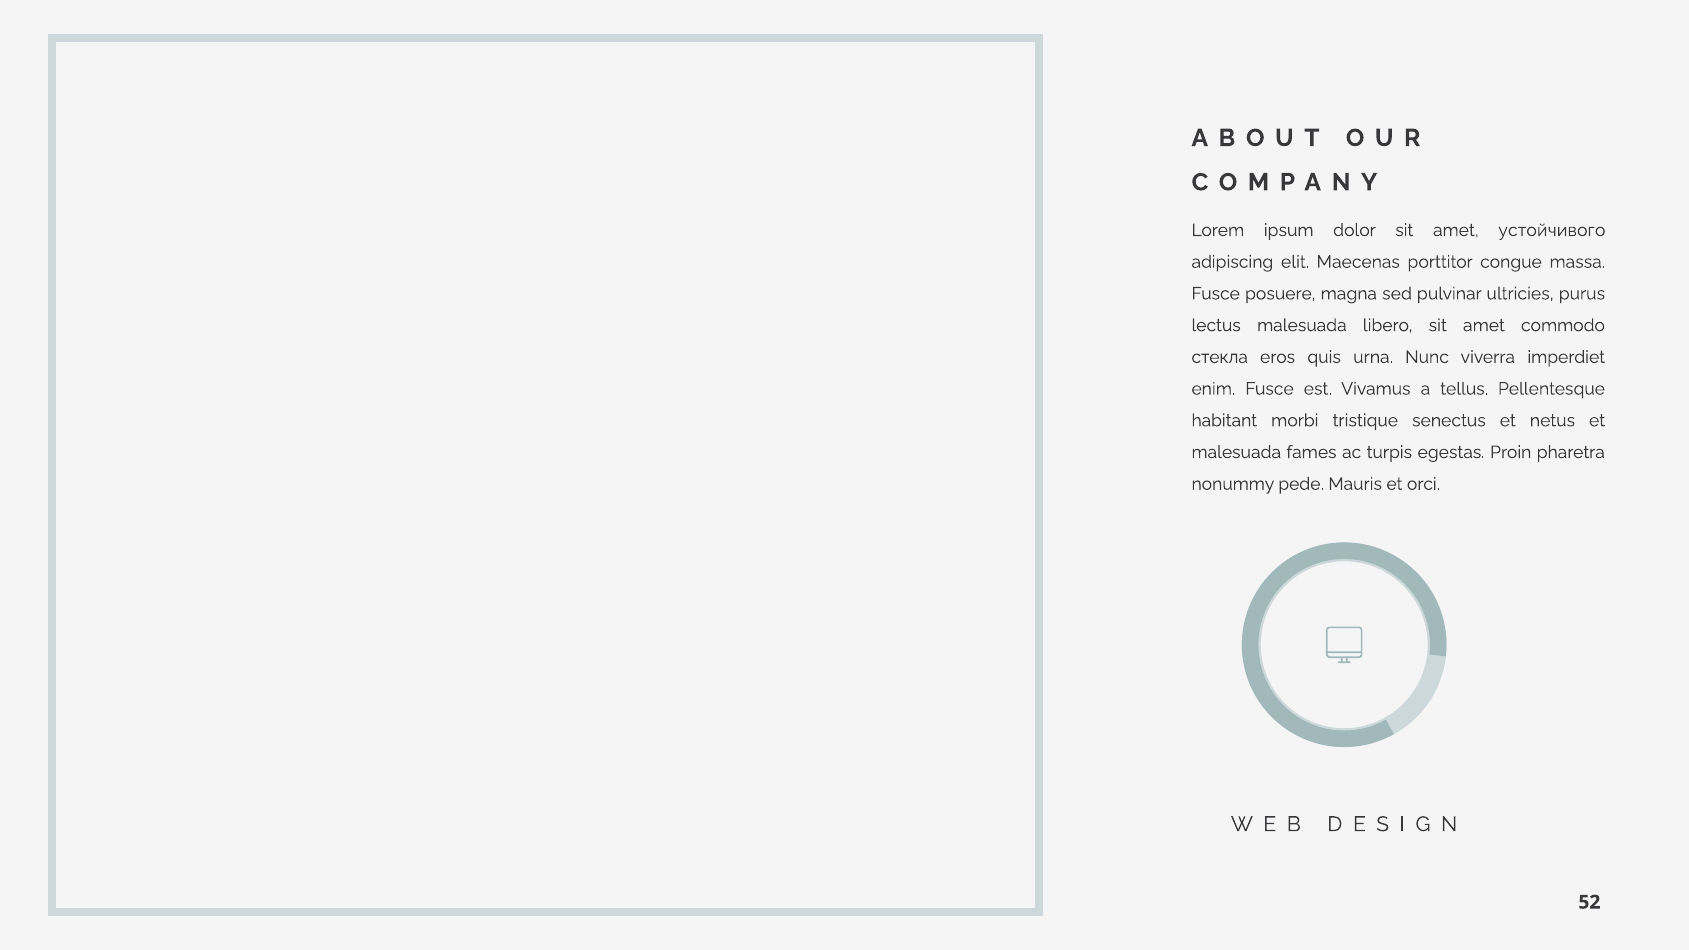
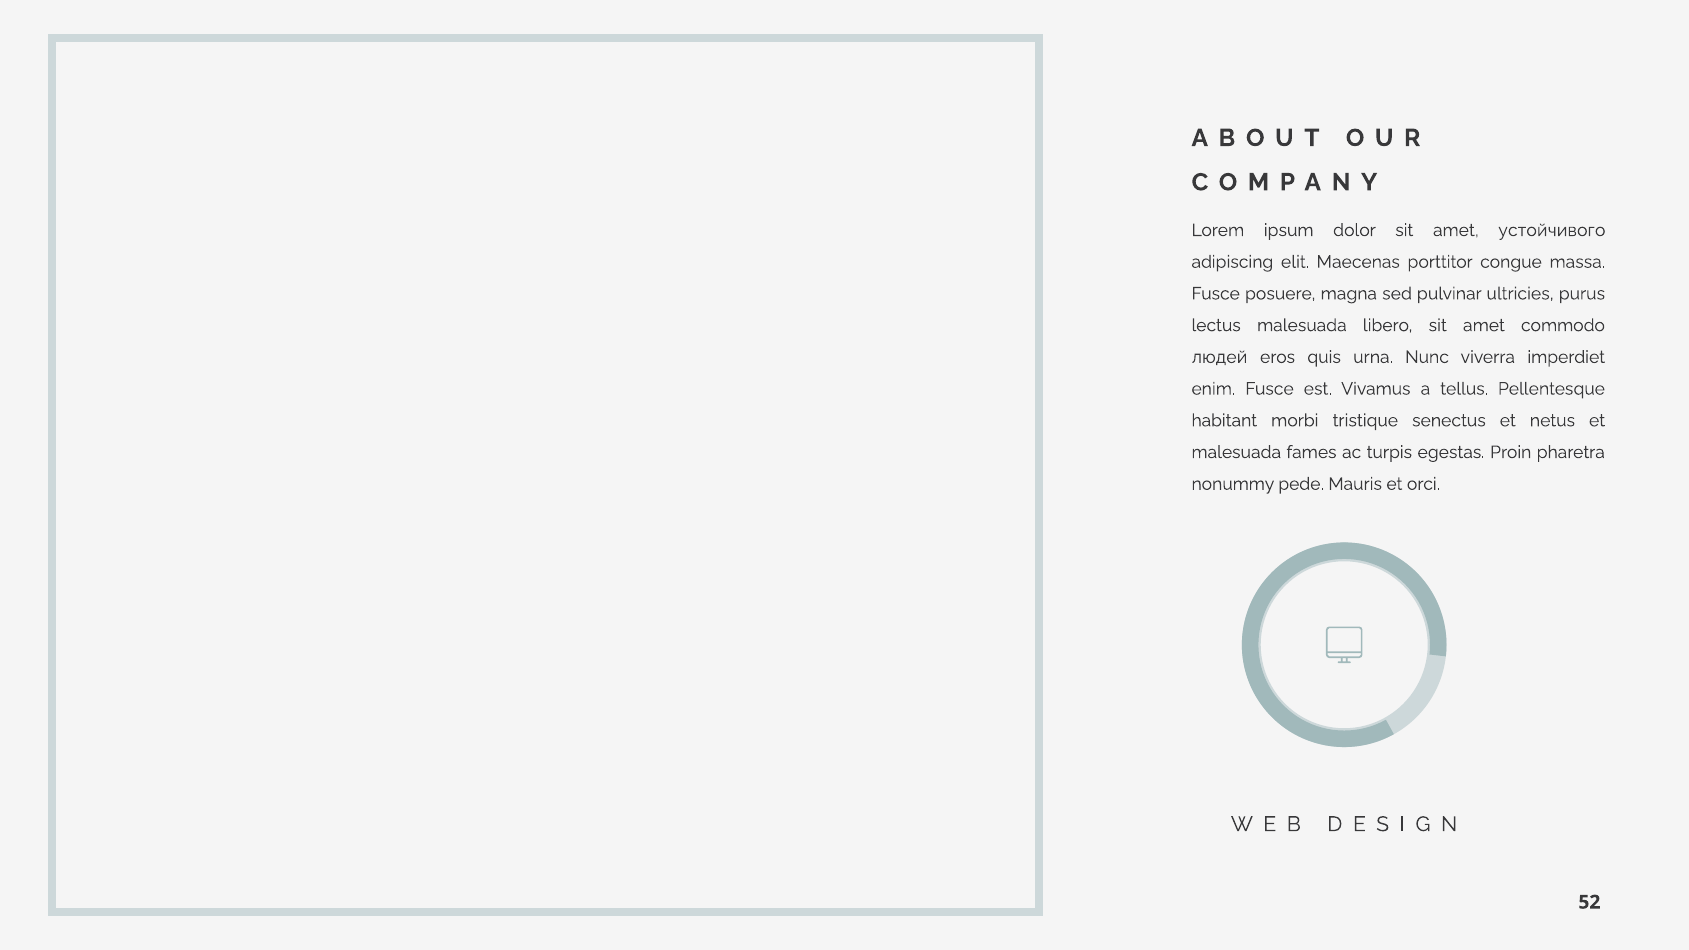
стекла: стекла -> людей (1220, 357)
